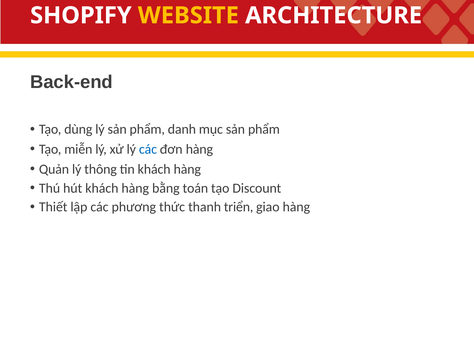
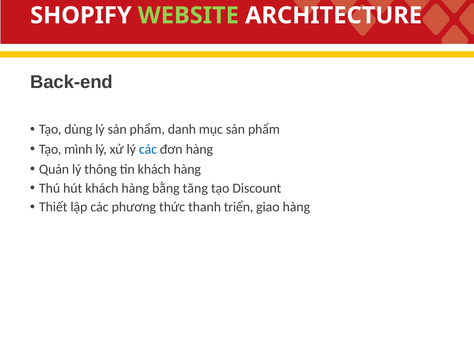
WEBSITE colour: yellow -> light green (188, 15)
miễn: miễn -> mình (78, 149)
toán: toán -> tăng (195, 188)
